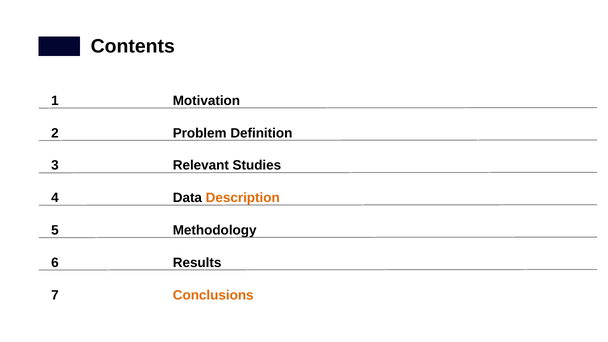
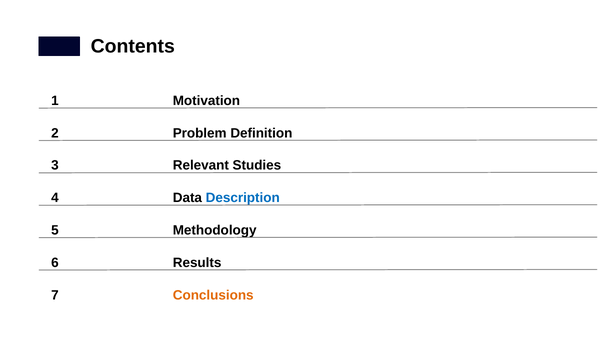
Description colour: orange -> blue (243, 198)
